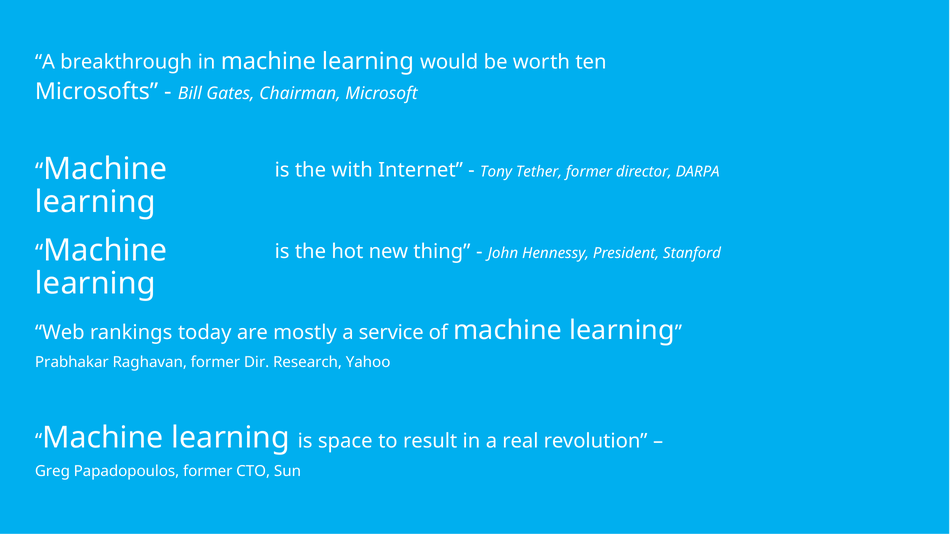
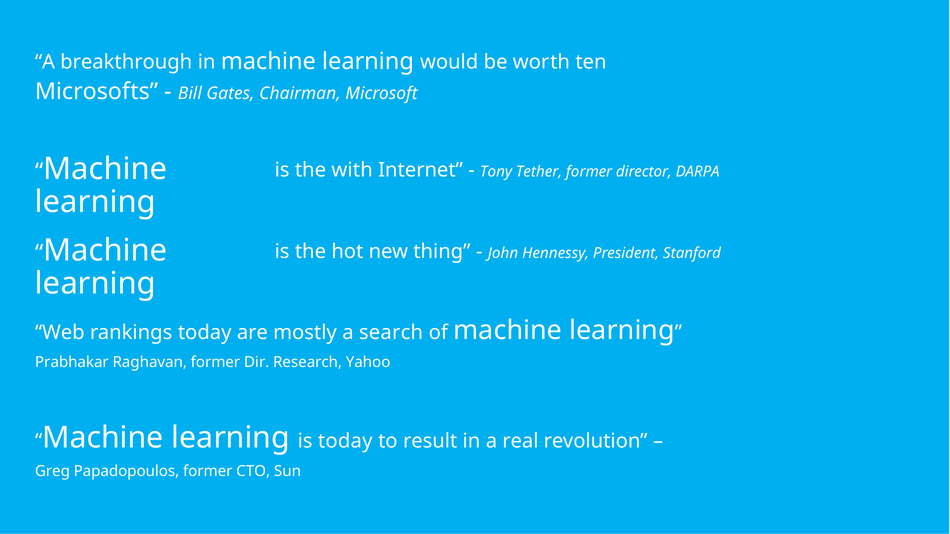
service: service -> search (391, 333)
is space: space -> today (345, 441)
